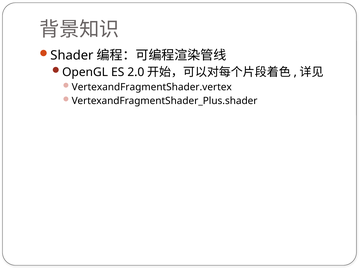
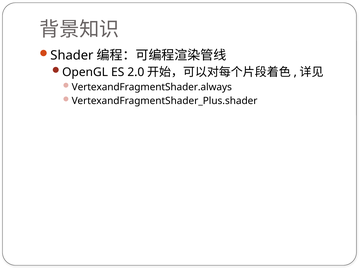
VertexandFragmentShader.vertex: VertexandFragmentShader.vertex -> VertexandFragmentShader.always (152, 87)
